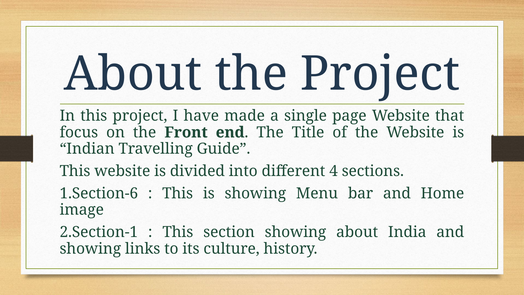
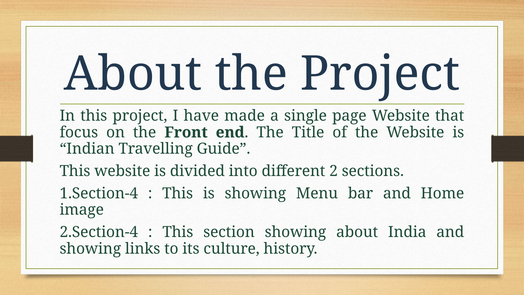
4: 4 -> 2 (334, 171)
1.Section-6: 1.Section-6 -> 1.Section-4 (99, 193)
2.Section-1: 2.Section-1 -> 2.Section-4 (99, 232)
